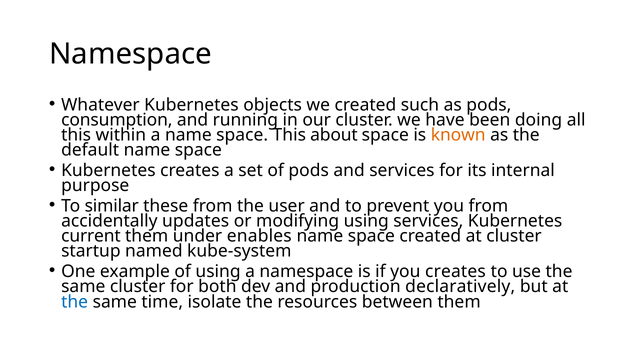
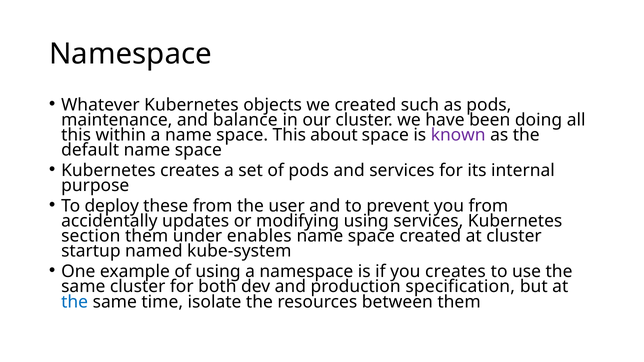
consumption: consumption -> maintenance (117, 120)
running: running -> balance (245, 120)
known colour: orange -> purple (458, 135)
similar: similar -> deploy (112, 206)
current: current -> section (91, 236)
declaratively: declaratively -> specification (460, 287)
